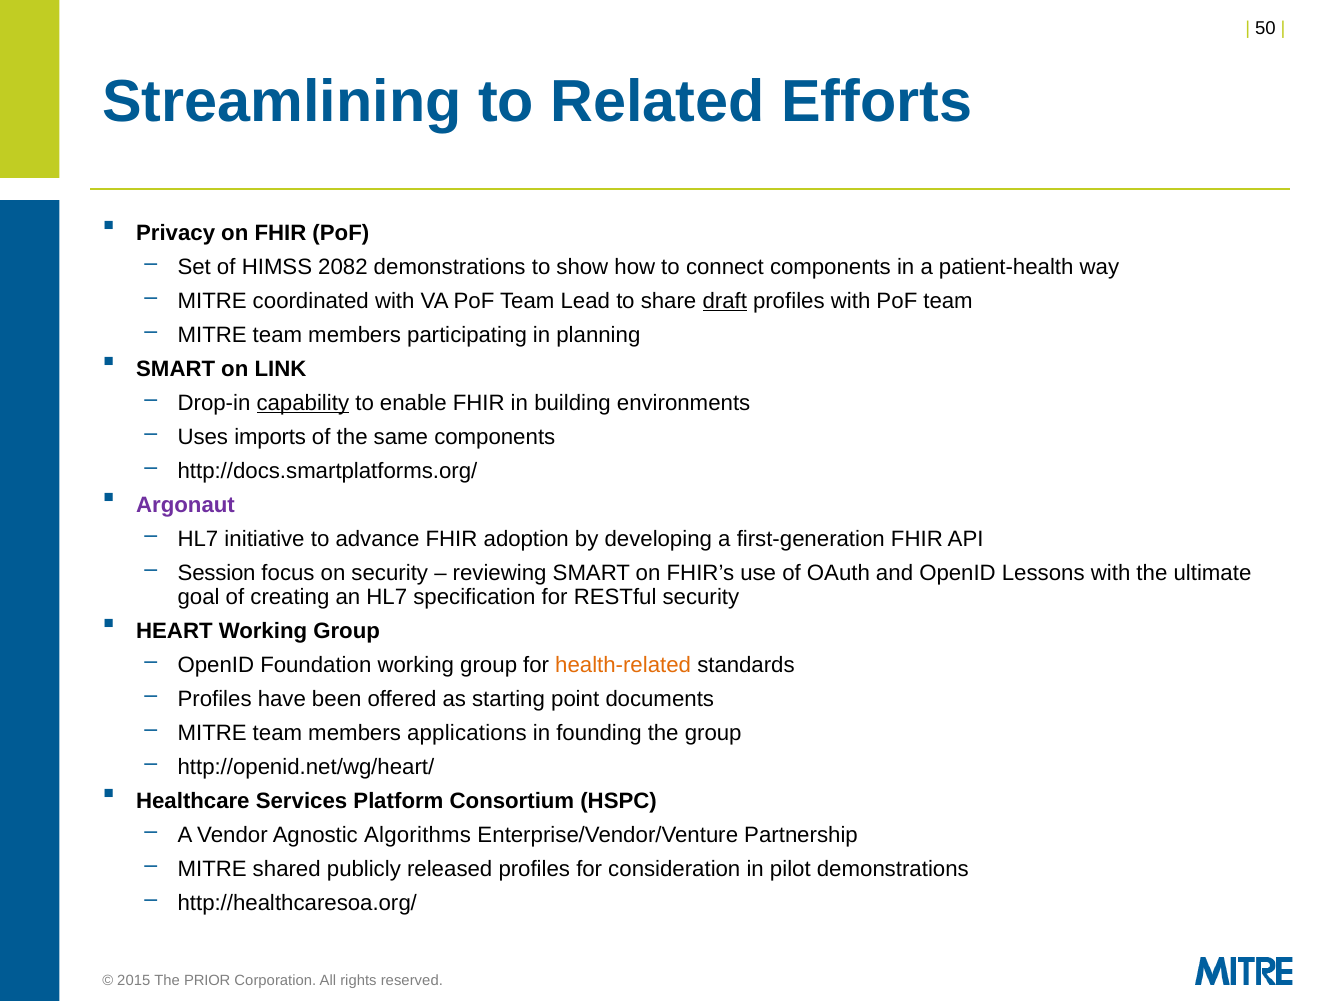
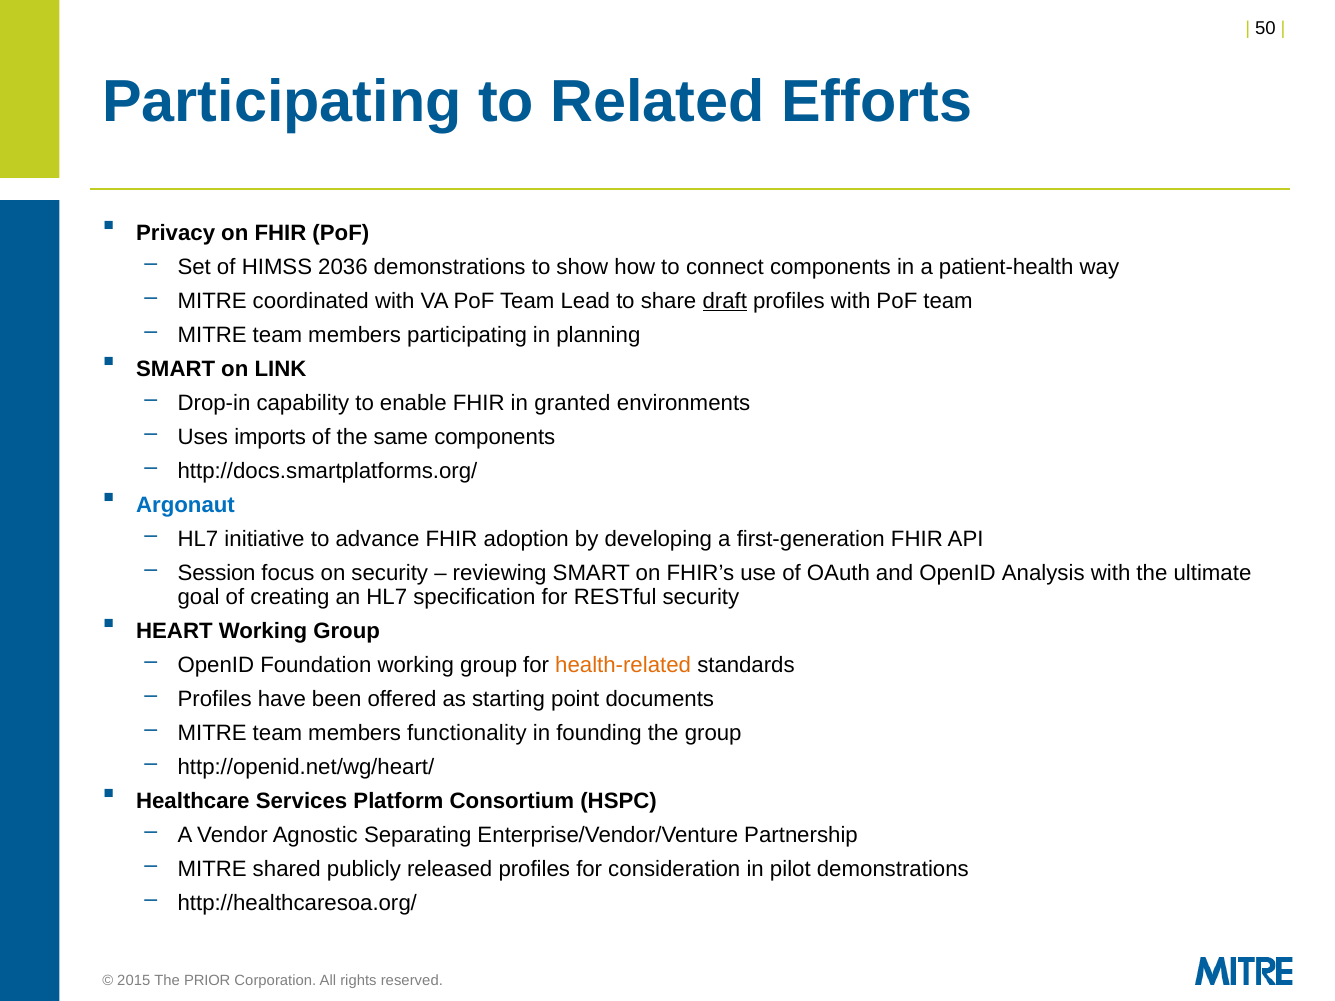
Streamlining: Streamlining -> Participating (282, 102)
2082: 2082 -> 2036 (343, 267)
capability underline: present -> none (303, 403)
building: building -> granted (572, 403)
Argonaut colour: purple -> blue (186, 505)
Lessons: Lessons -> Analysis (1043, 573)
applications: applications -> functionality (467, 733)
Algorithms: Algorithms -> Separating (418, 835)
